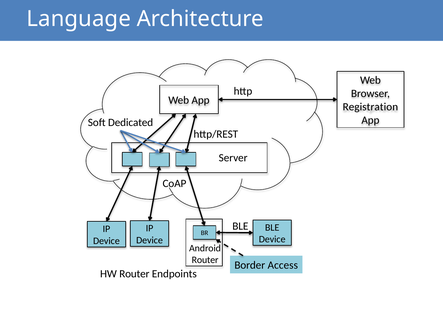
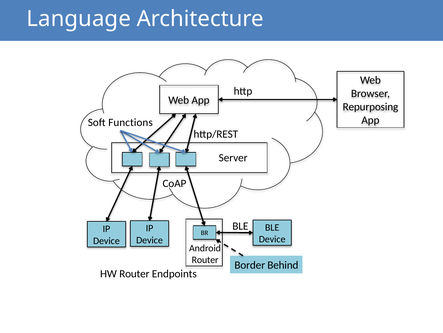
Registration: Registration -> Repurposing (370, 107)
Dedicated: Dedicated -> Functions (131, 122)
Access: Access -> Behind (283, 265)
